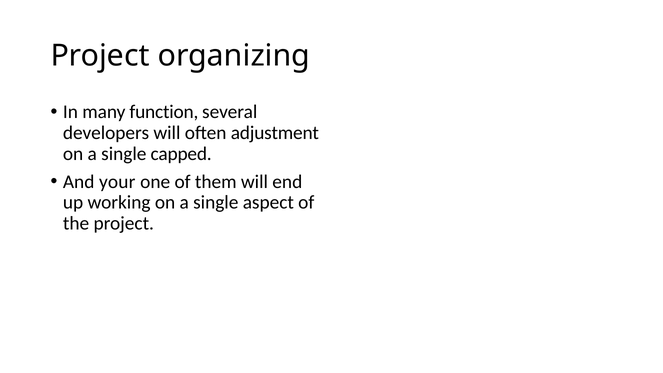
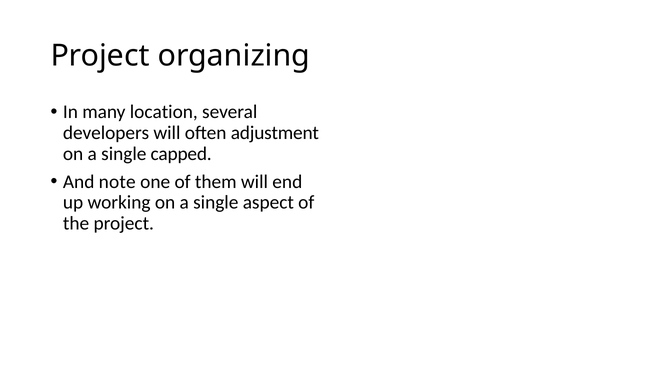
function: function -> location (164, 112)
your: your -> note (117, 182)
